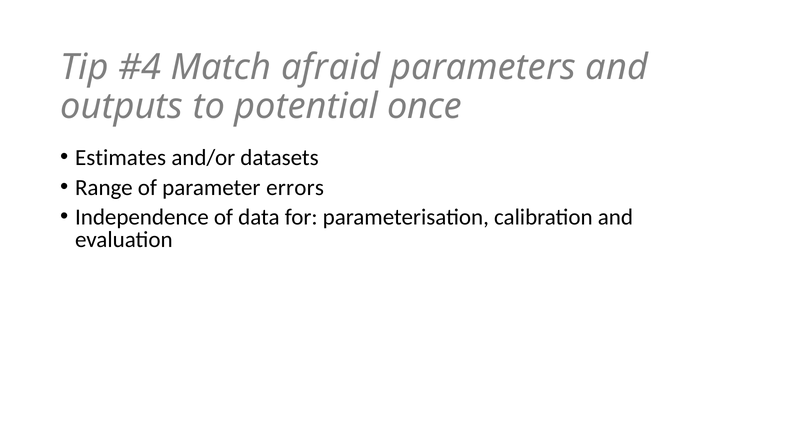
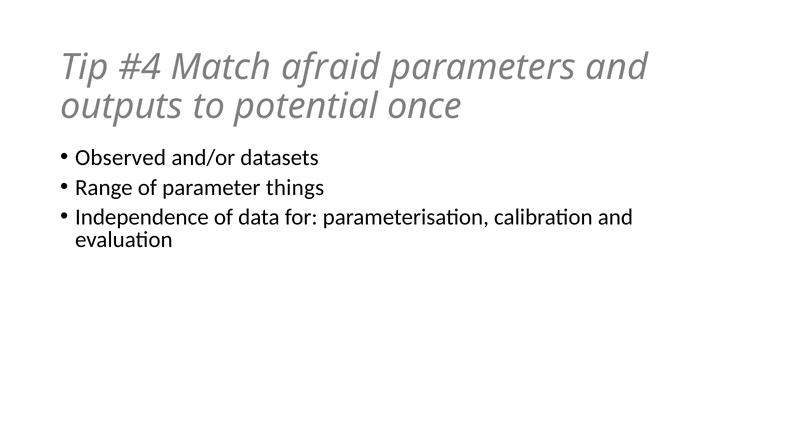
Estimates: Estimates -> Observed (121, 158)
errors: errors -> things (295, 188)
